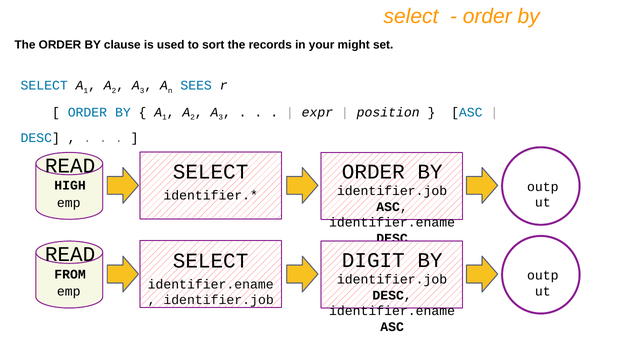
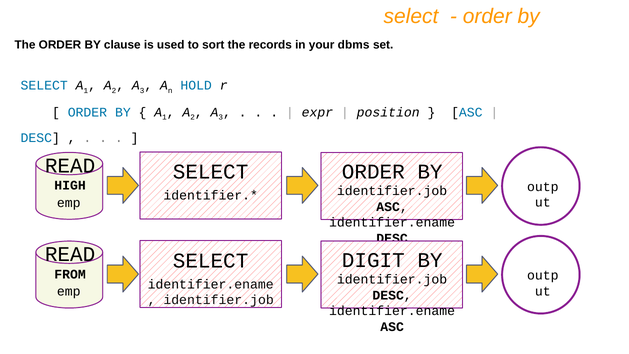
might: might -> dbms (354, 45)
SEES: SEES -> HOLD (196, 85)
